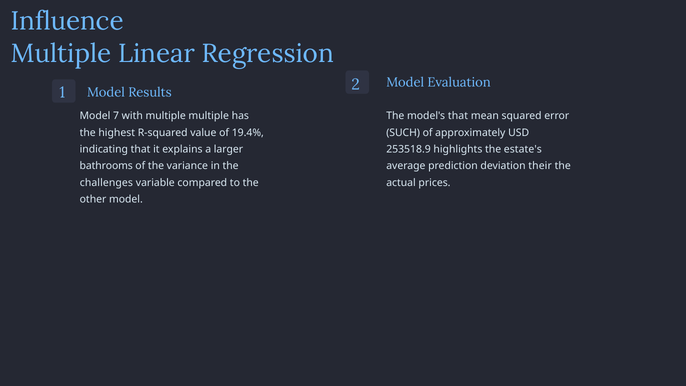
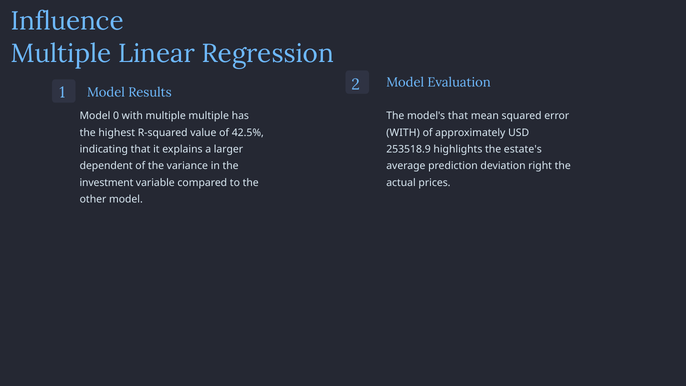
7: 7 -> 0 (116, 116)
19.4%: 19.4% -> 42.5% (248, 133)
SUCH: SUCH -> WITH (403, 133)
bathrooms: bathrooms -> dependent (106, 166)
their: their -> right (540, 166)
challenges: challenges -> investment (106, 183)
